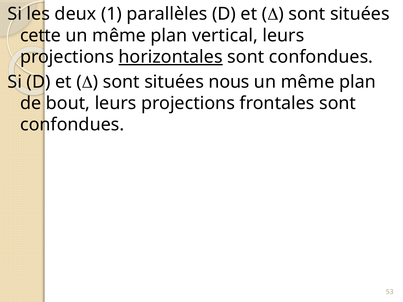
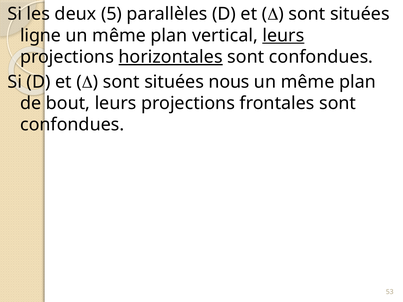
1: 1 -> 5 (111, 14)
cette: cette -> ligne (41, 35)
leurs underline: none -> present (283, 35)
